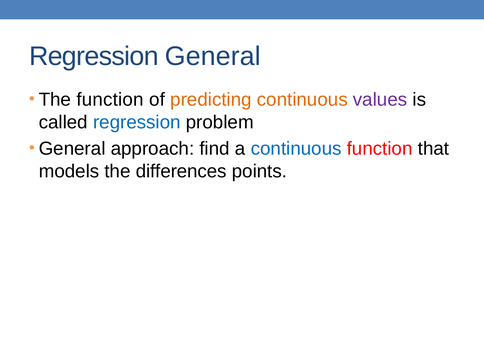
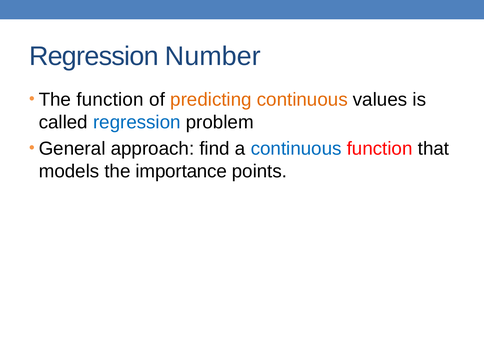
Regression General: General -> Number (213, 56)
values colour: purple -> black (380, 100)
differences: differences -> importance (181, 171)
